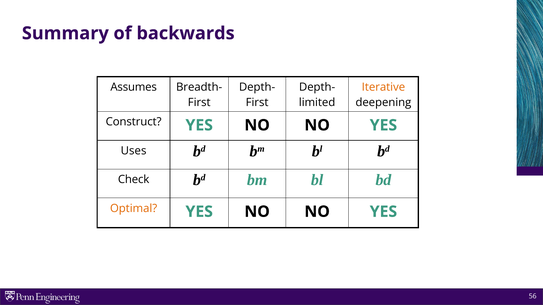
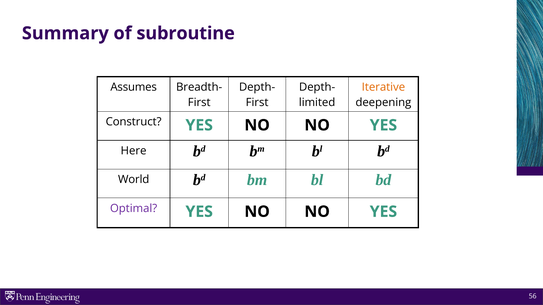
backwards: backwards -> subroutine (186, 33)
Uses: Uses -> Here (134, 151)
Check: Check -> World (134, 180)
Optimal colour: orange -> purple (134, 209)
